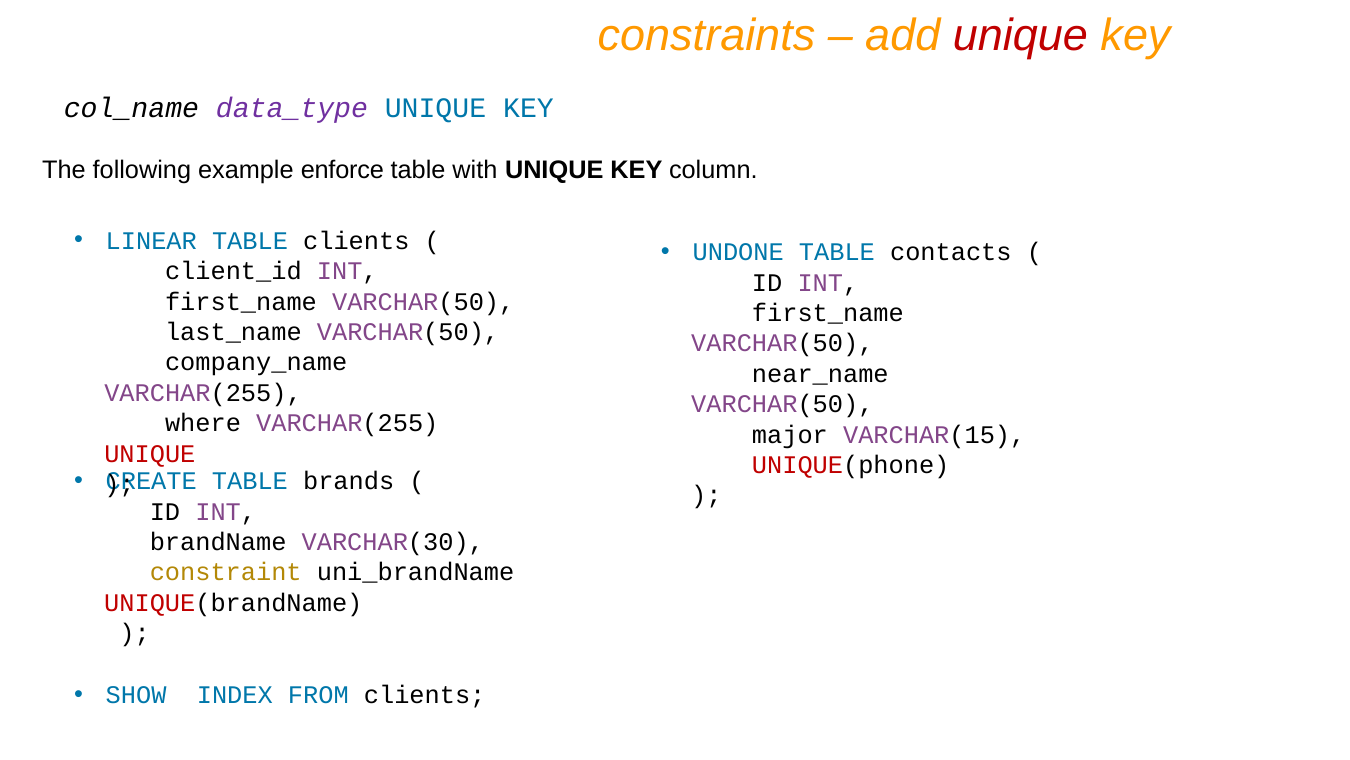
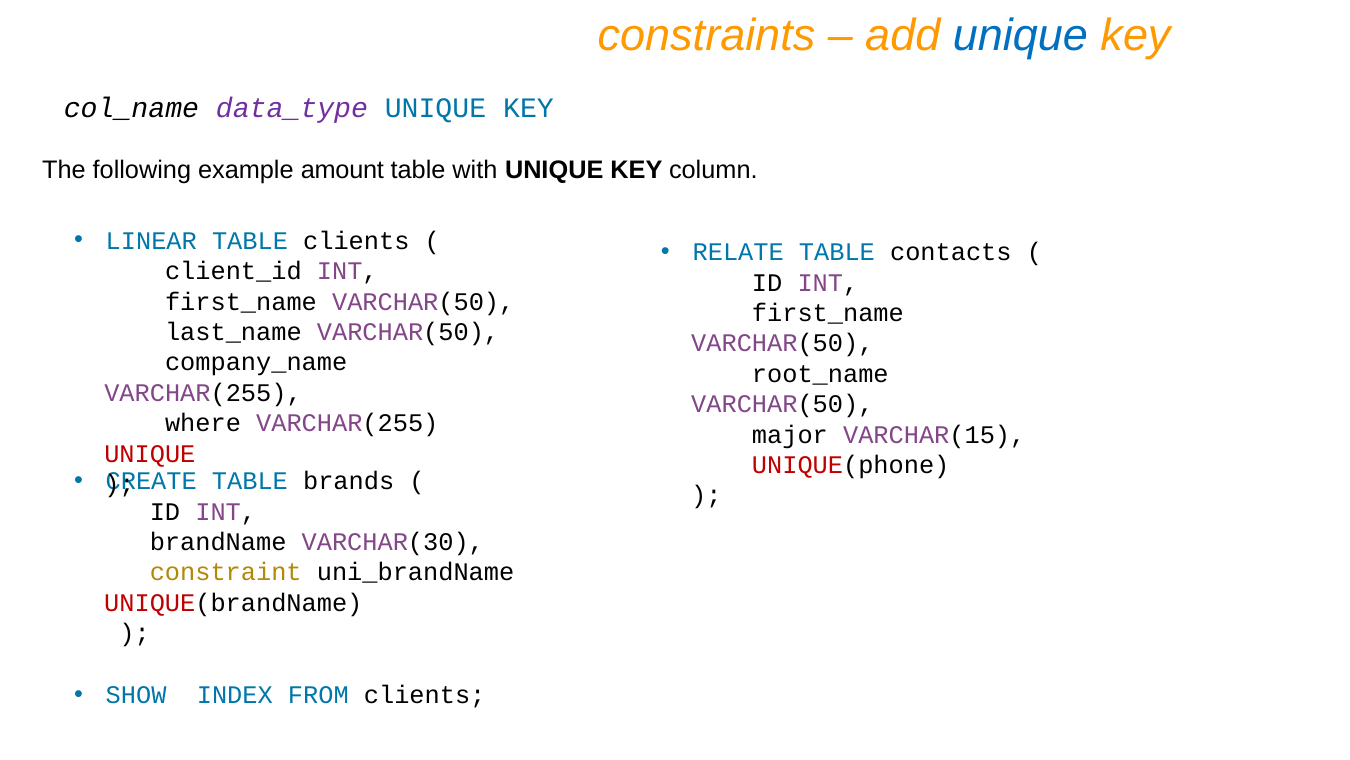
unique colour: red -> blue (1020, 35)
enforce: enforce -> amount (342, 170)
UNDONE: UNDONE -> RELATE (738, 252)
near_name: near_name -> root_name (820, 374)
